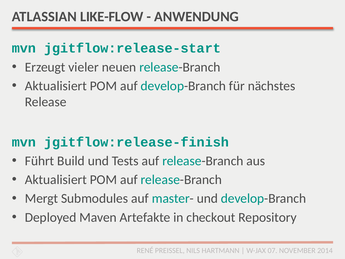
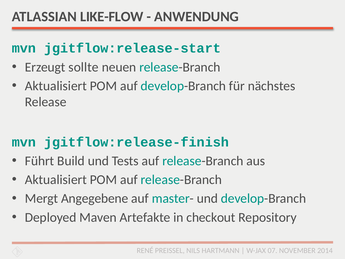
vieler: vieler -> sollte (84, 67)
Submodules: Submodules -> Angegebene (95, 198)
